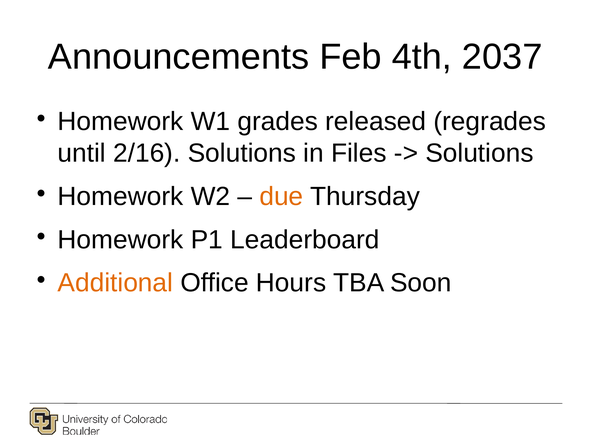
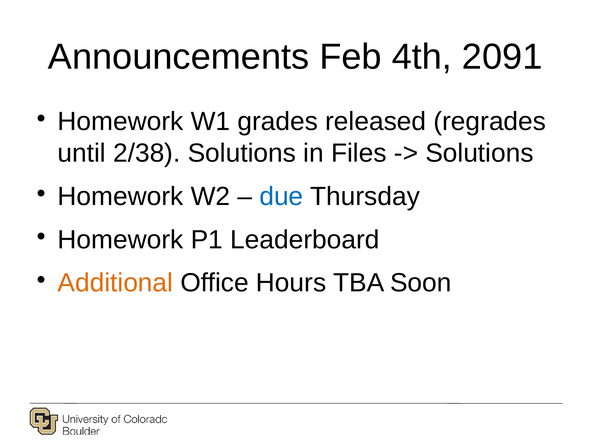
2037: 2037 -> 2091 (502, 57)
2/16: 2/16 -> 2/38 (147, 153)
due colour: orange -> blue (281, 196)
